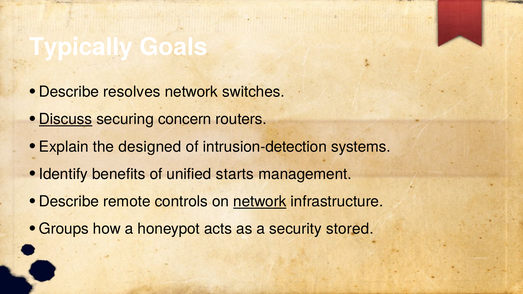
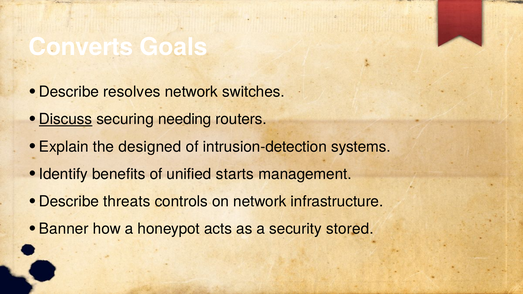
Typically: Typically -> Converts (81, 47)
concern: concern -> needing (185, 119)
remote: remote -> threats (127, 202)
network underline: present -> none (260, 202)
Groups: Groups -> Banner (64, 229)
